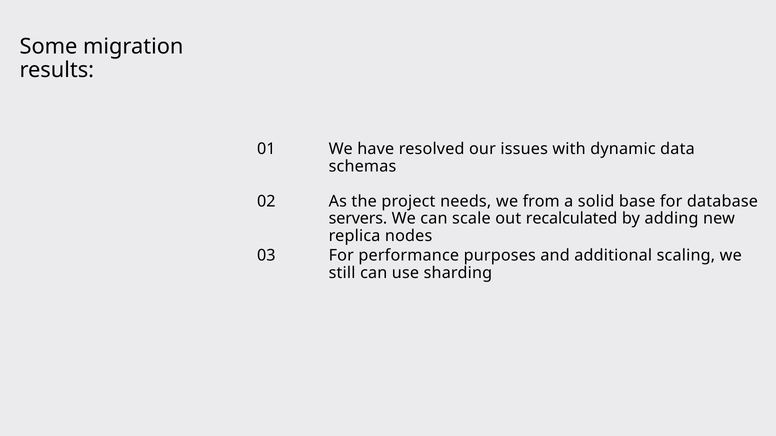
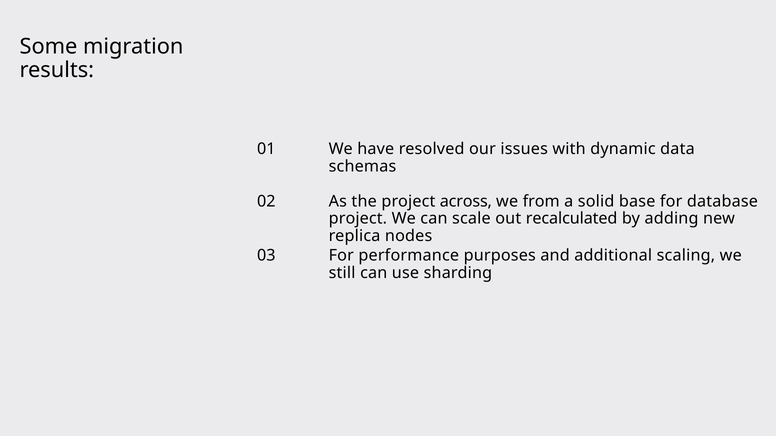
needs: needs -> across (466, 201)
servers: servers -> project (358, 219)
